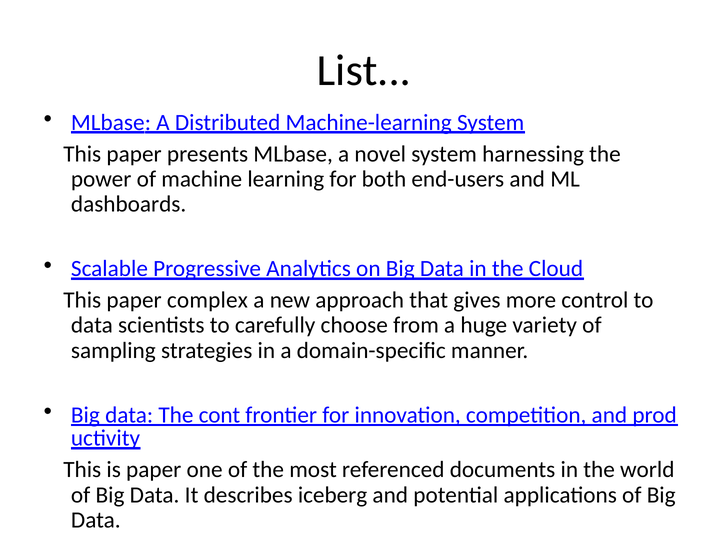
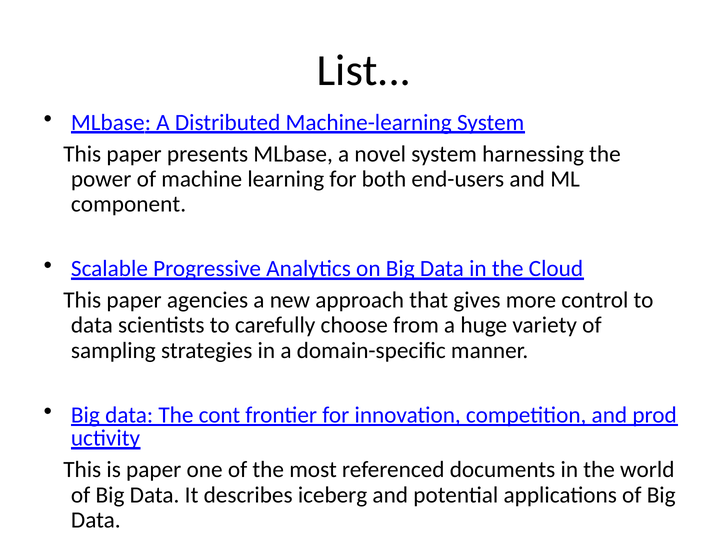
dashboards: dashboards -> component (129, 204)
complex: complex -> agencies (208, 300)
